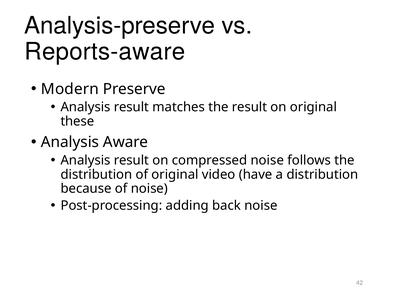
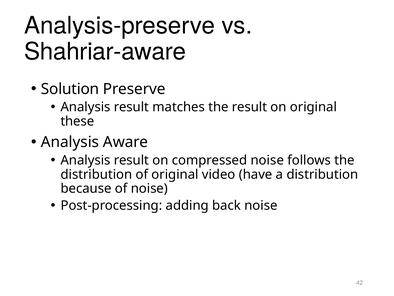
Reports-aware: Reports-aware -> Shahriar-aware (105, 52)
Modern: Modern -> Solution (70, 89)
